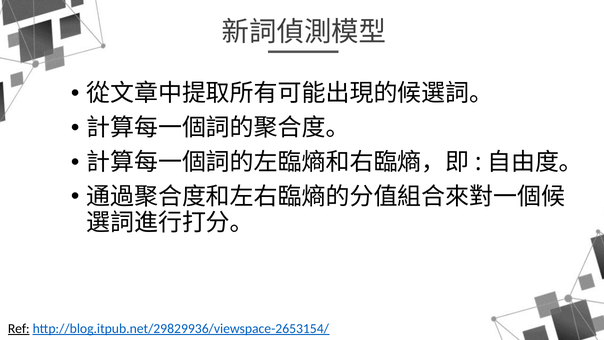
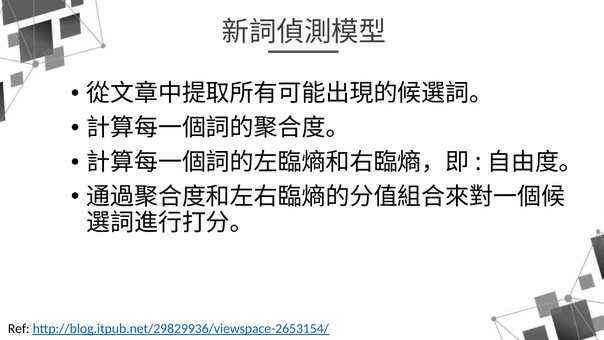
Ref underline: present -> none (19, 328)
